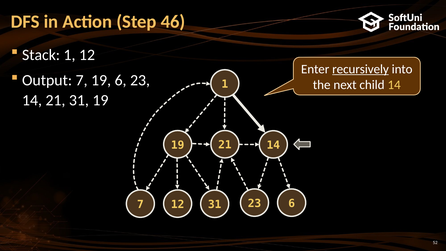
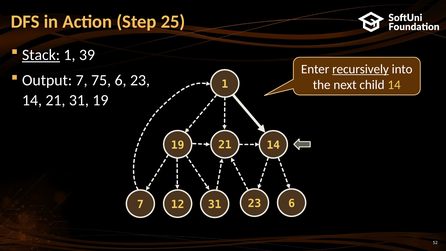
46: 46 -> 25 (173, 22)
Stack underline: none -> present (41, 55)
1 12: 12 -> 39 (87, 55)
7 19: 19 -> 75 (101, 80)
